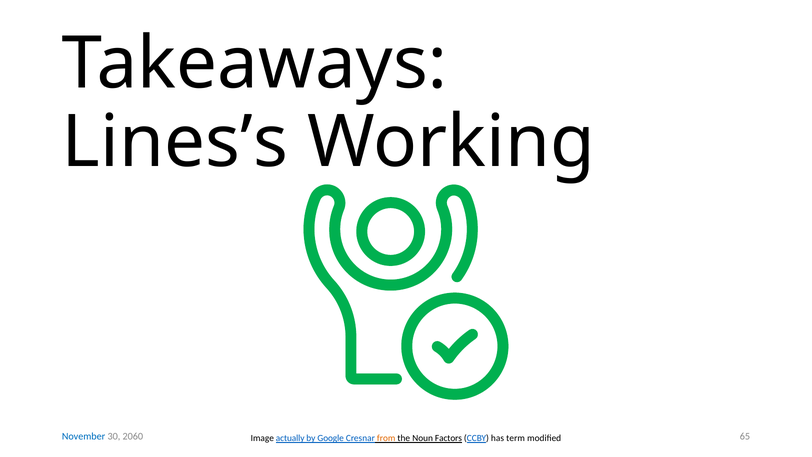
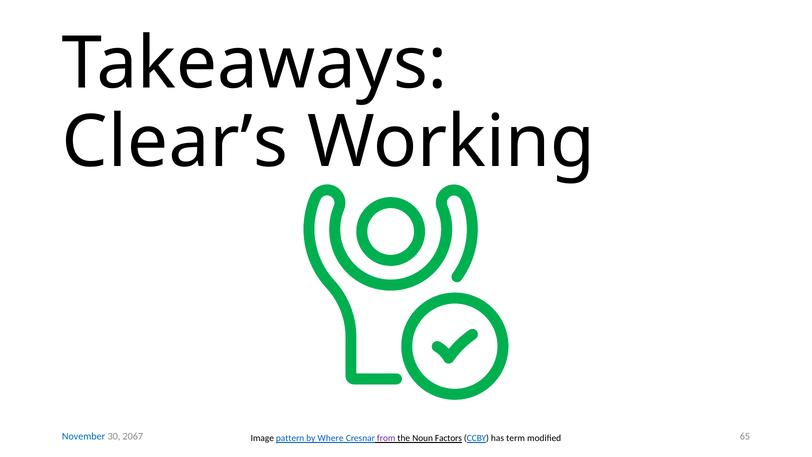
Lines’s: Lines’s -> Clear’s (175, 142)
2060: 2060 -> 2067 (133, 436)
actually: actually -> pattern (290, 438)
Google: Google -> Where (331, 438)
from colour: orange -> purple (386, 438)
